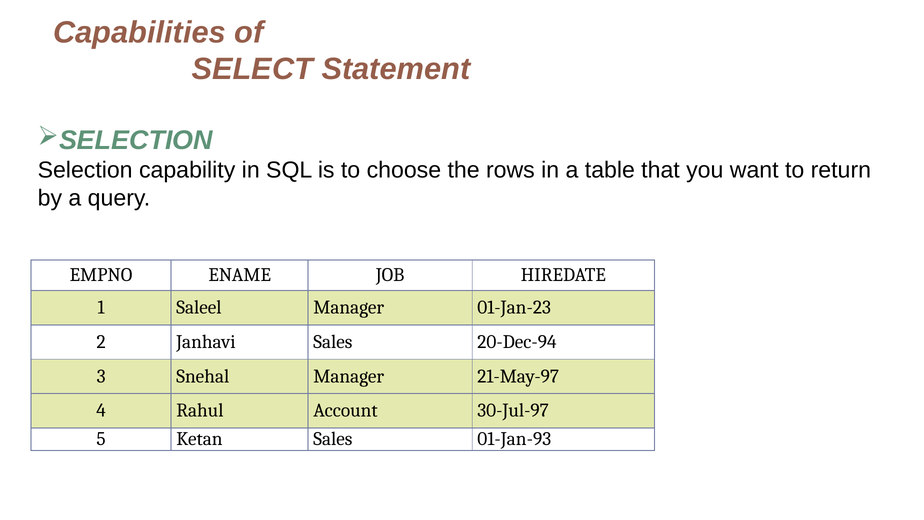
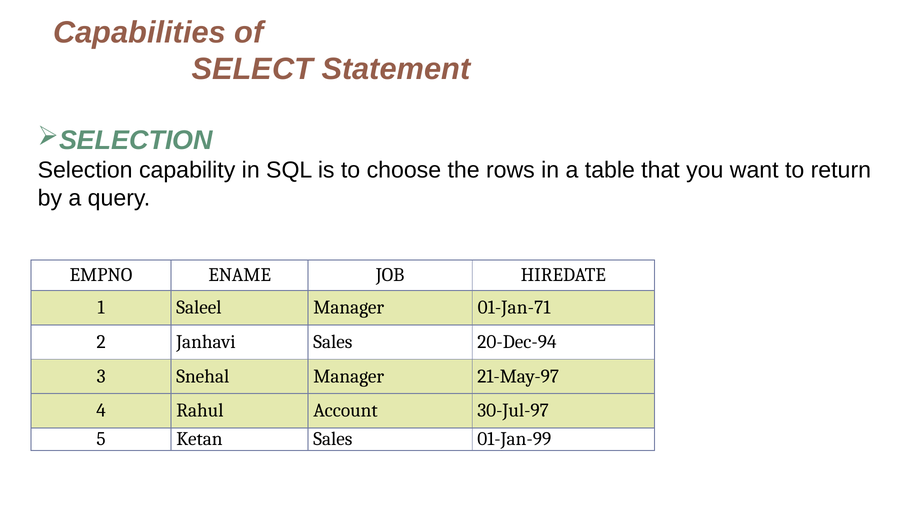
01-Jan-23: 01-Jan-23 -> 01-Jan-71 (514, 307)
01-Jan-93: 01-Jan-93 -> 01-Jan-99 (514, 439)
